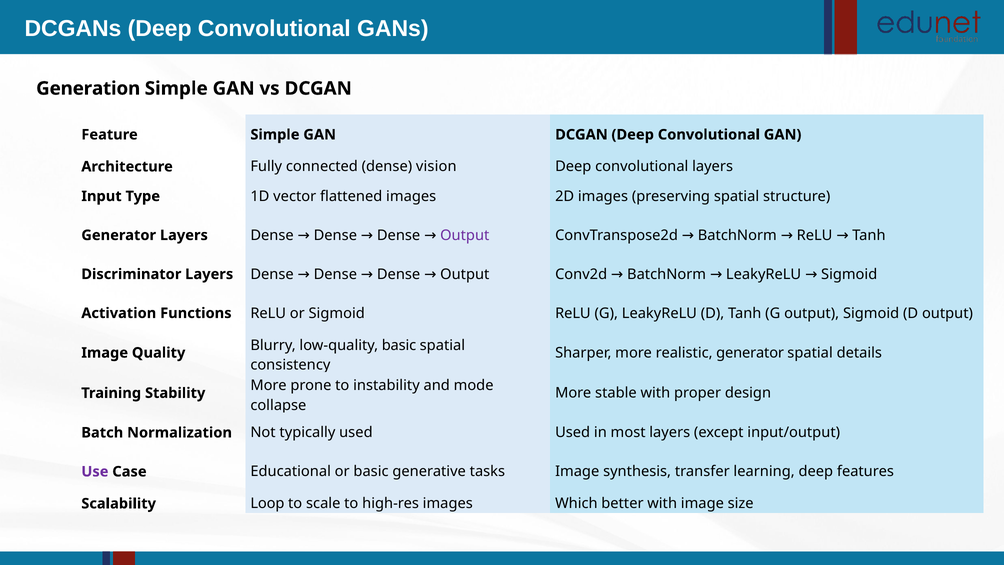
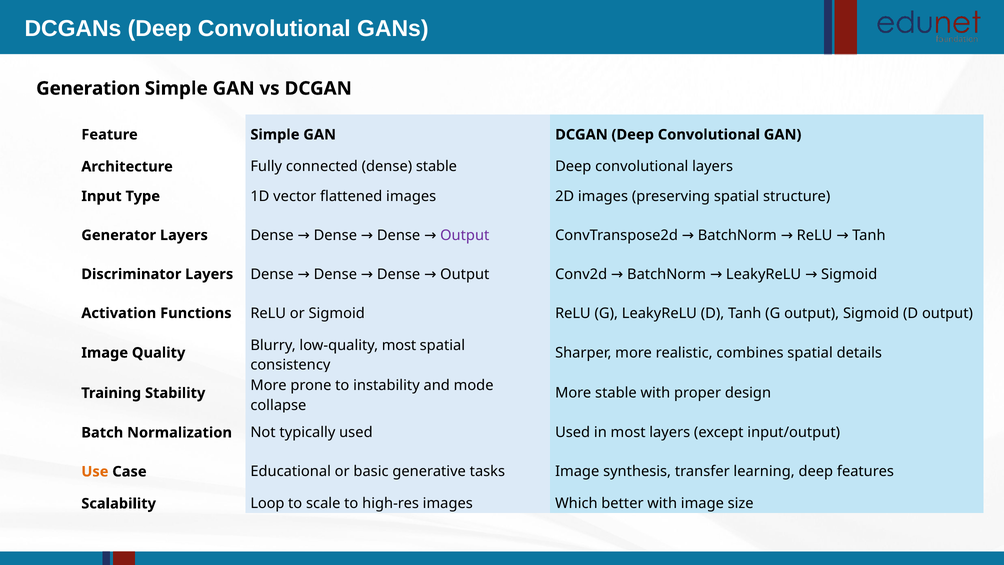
dense vision: vision -> stable (436, 167)
low-quality basic: basic -> most (399, 345)
realistic generator: generator -> combines (750, 353)
Use colour: purple -> orange (95, 471)
